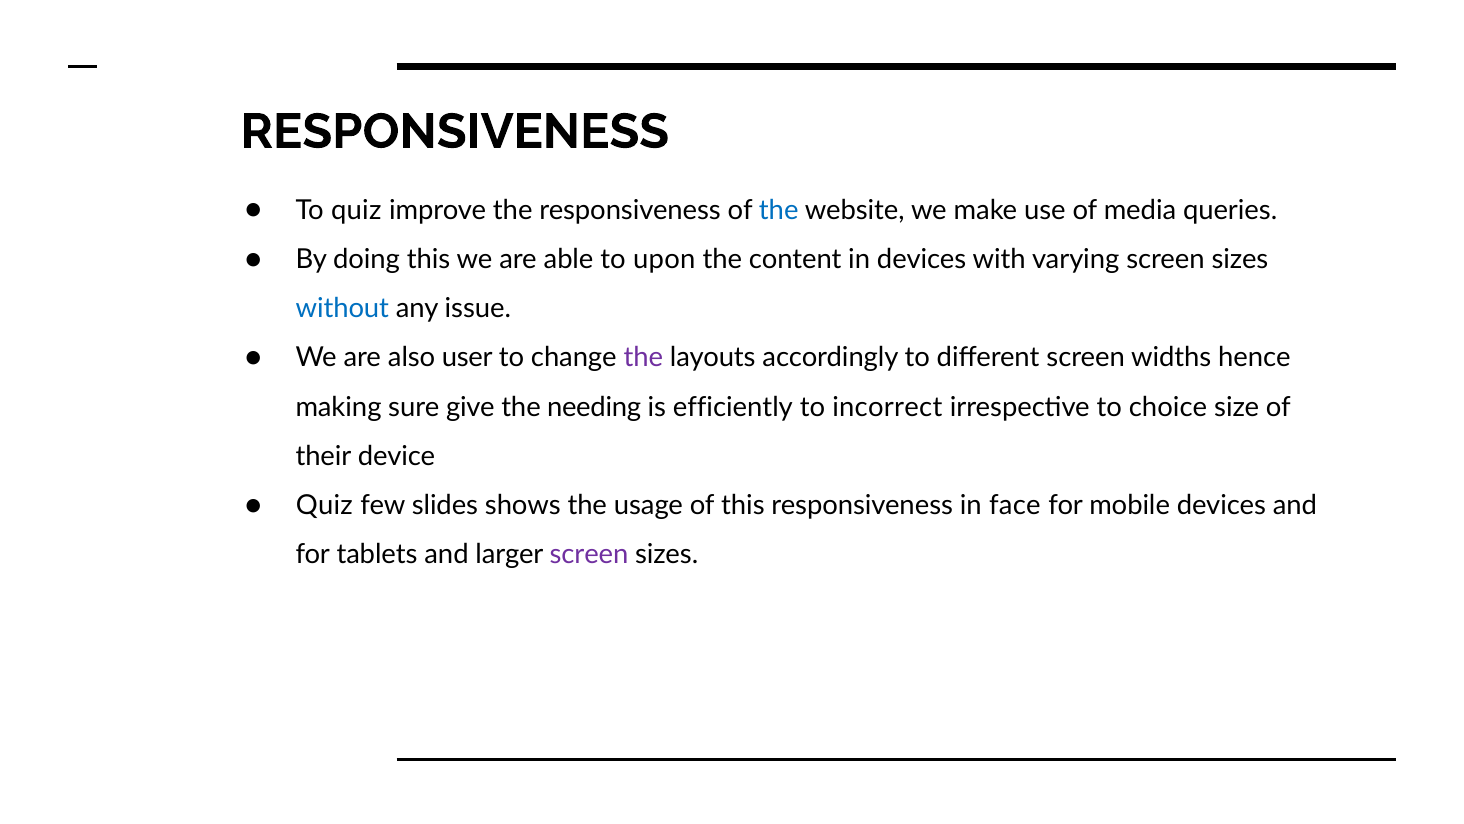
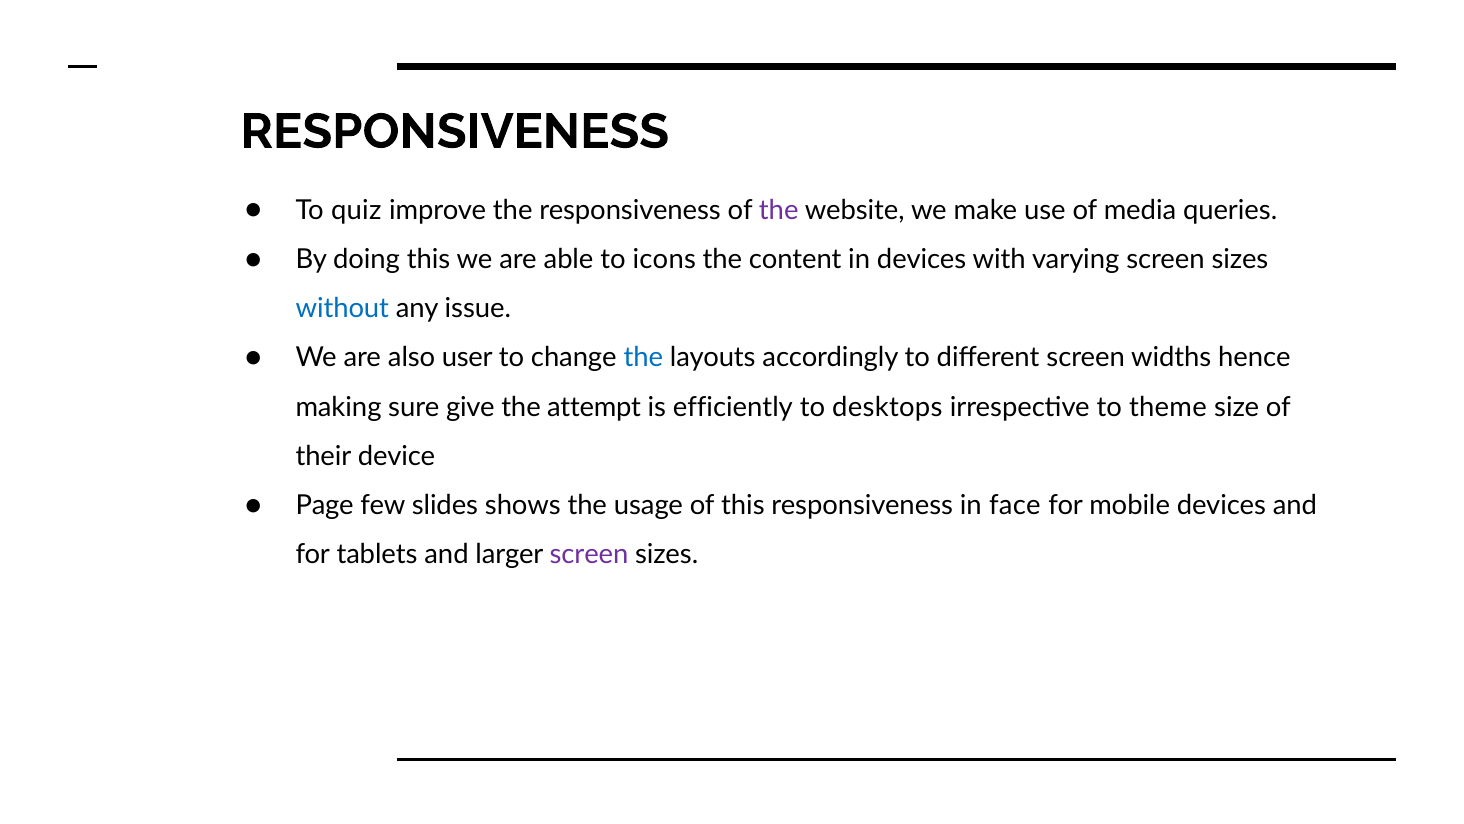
the colour: blue -> purple (779, 210)
upon: upon -> icons (664, 259)
the colour: purple -> blue (643, 358)
needing: needing -> attempt (594, 407)
incorrect: incorrect -> desktops (887, 407)
choice: choice -> theme (1168, 407)
Quiz: Quiz -> Page (325, 505)
